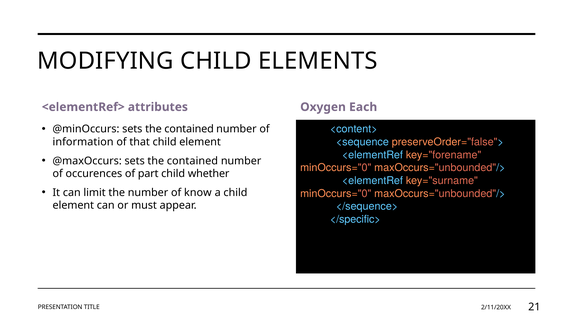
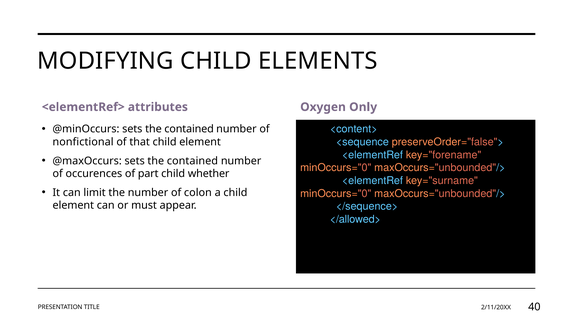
Each: Each -> Only (363, 107)
information: information -> nonfictional (83, 142)
know: know -> colon (198, 193)
</specific>: </specific> -> </allowed> (355, 219)
21: 21 -> 40 (534, 307)
